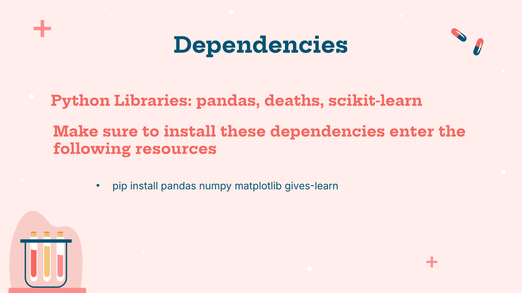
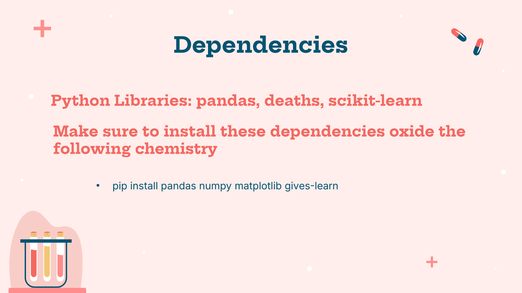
enter: enter -> oxide (412, 132)
resources: resources -> chemistry (176, 149)
